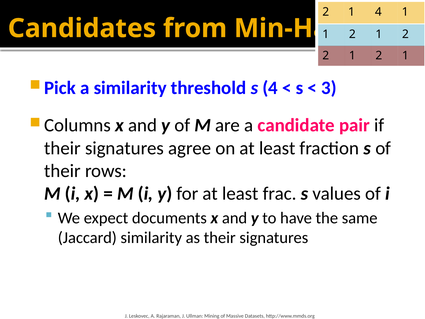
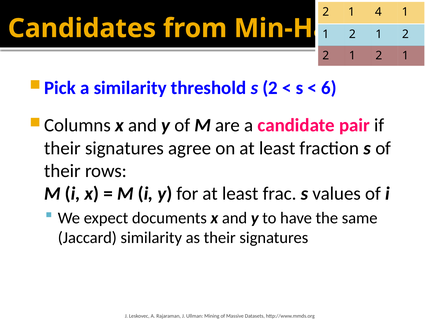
s 4: 4 -> 2 (270, 88)
3: 3 -> 6 (329, 88)
